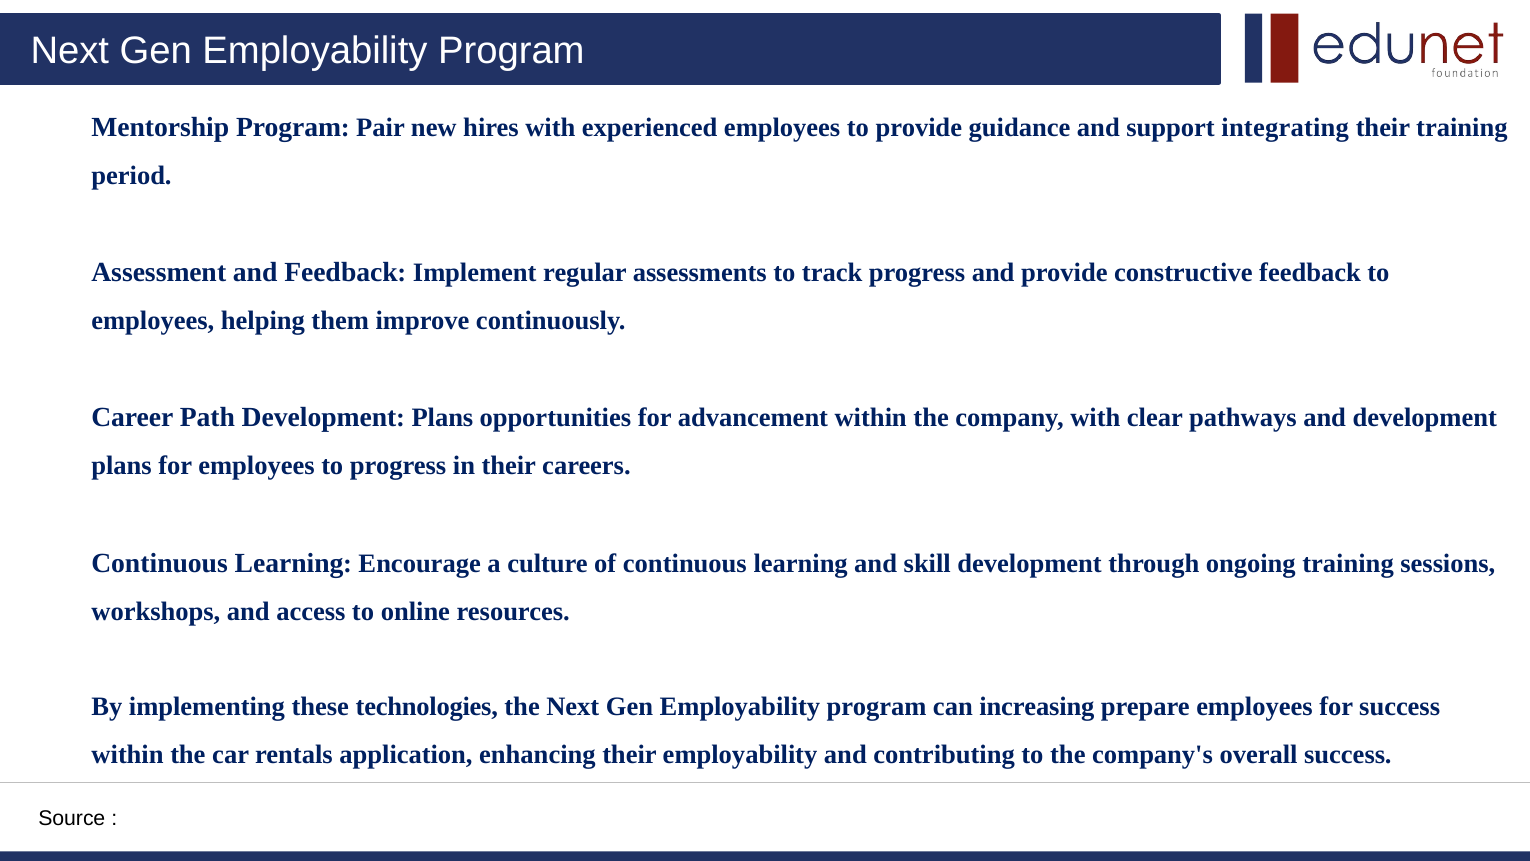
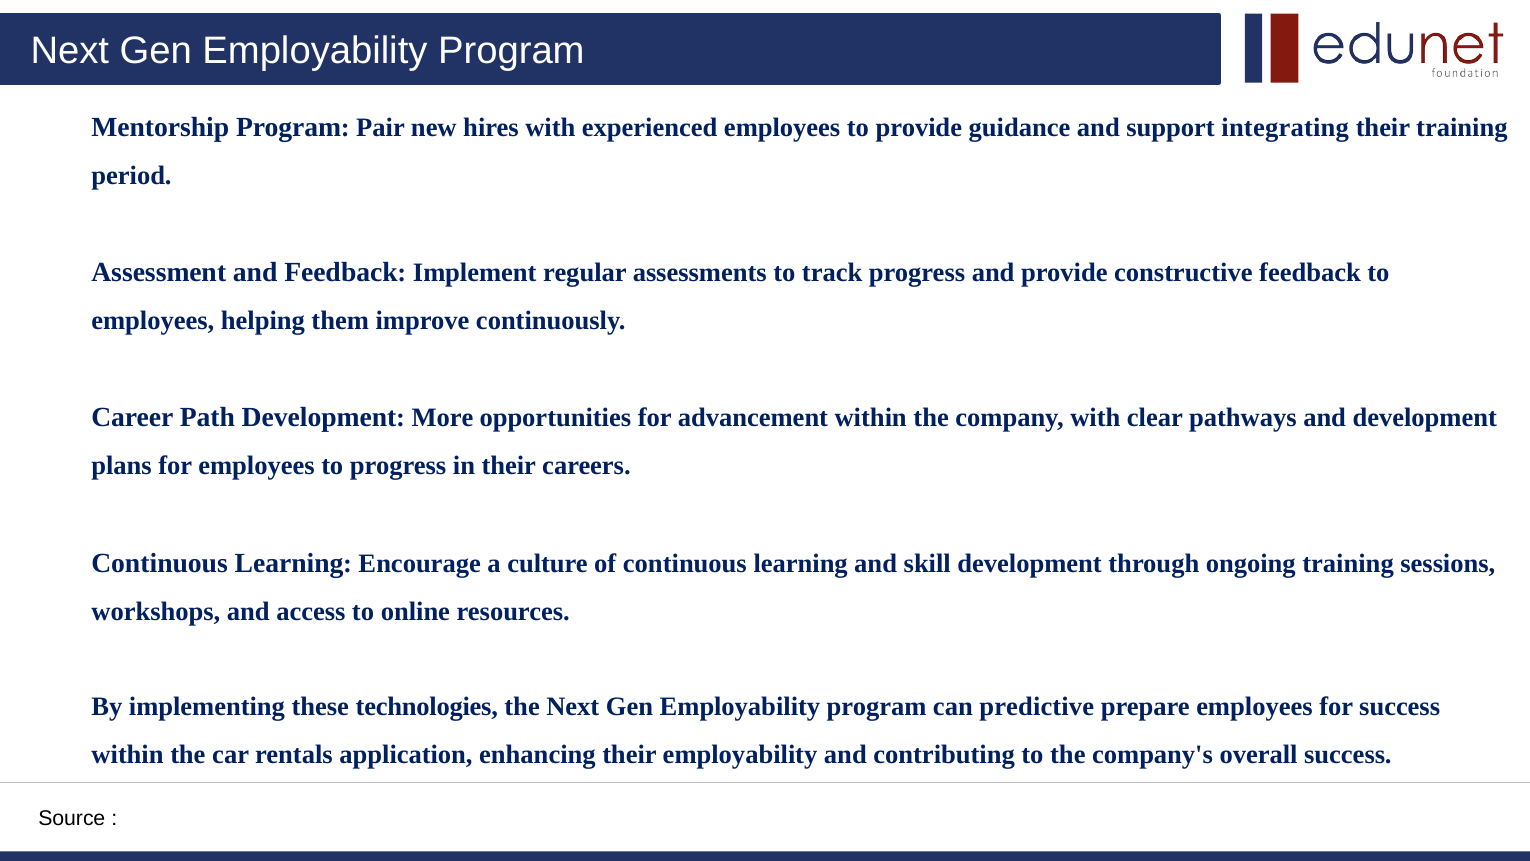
Path Development Plans: Plans -> More (442, 418)
increasing: increasing -> predictive (1037, 707)
